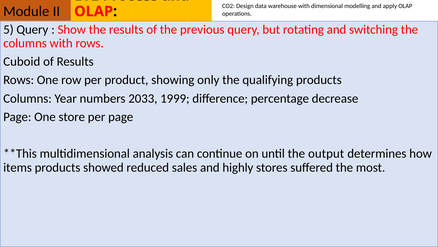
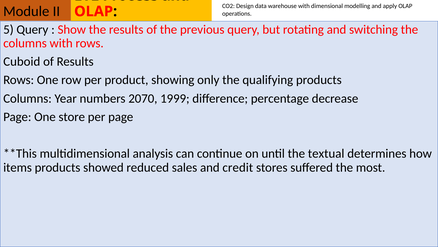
2033: 2033 -> 2070 (143, 98)
output: output -> textual (326, 153)
highly: highly -> credit (238, 167)
